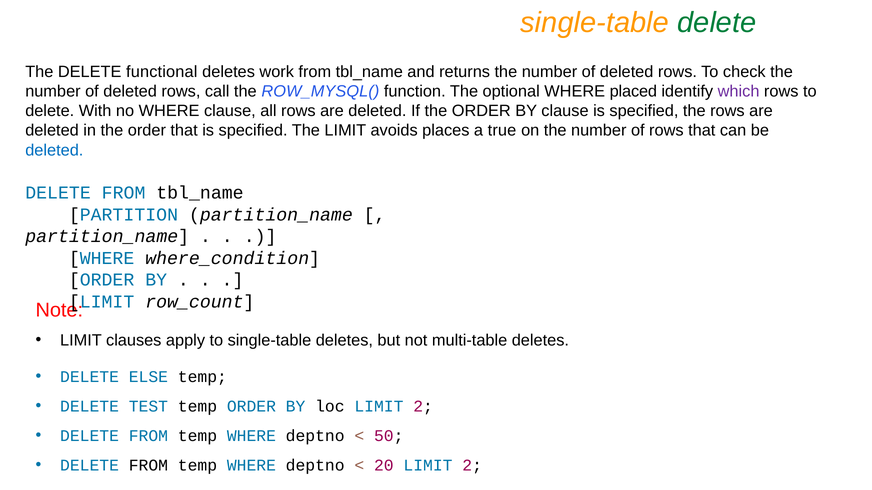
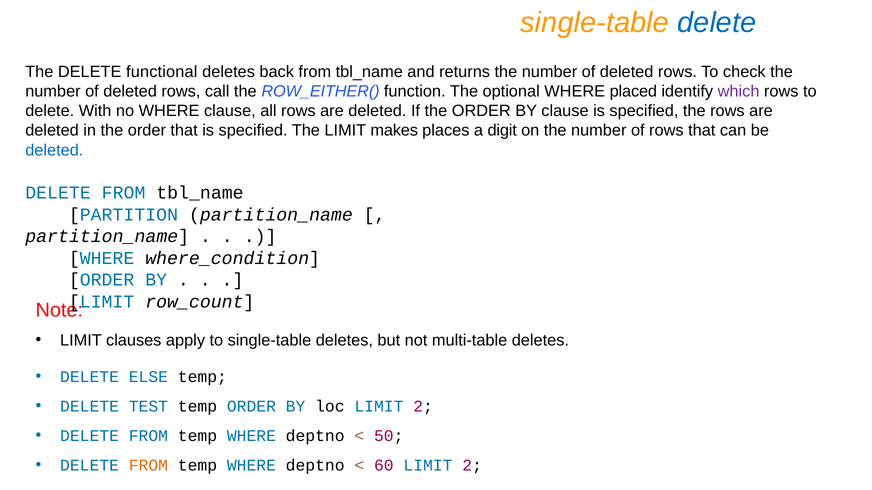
delete colour: green -> blue (717, 23)
work: work -> back (277, 72)
ROW_MYSQL(: ROW_MYSQL( -> ROW_EITHER( (321, 91)
avoids: avoids -> makes (394, 131)
true: true -> digit (502, 131)
FROM colour: black -> orange (148, 466)
20: 20 -> 60 (384, 466)
